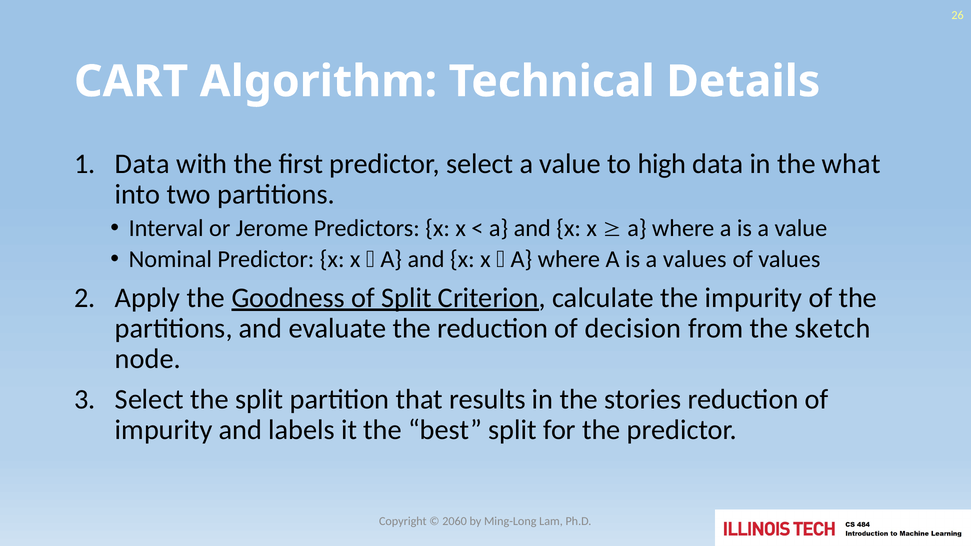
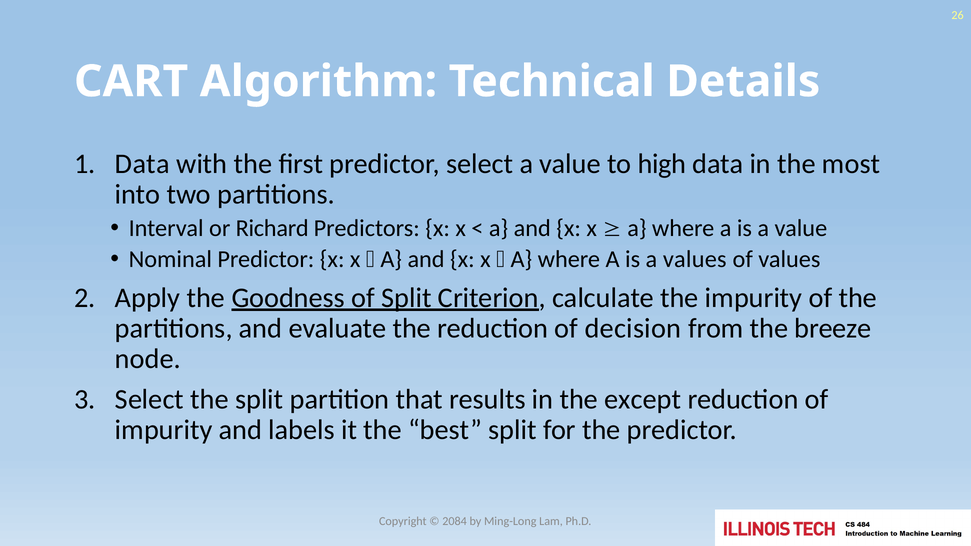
what: what -> most (851, 164)
Jerome: Jerome -> Richard (272, 228)
sketch: sketch -> breeze (833, 328)
stories: stories -> except (643, 400)
2060: 2060 -> 2084 (455, 521)
